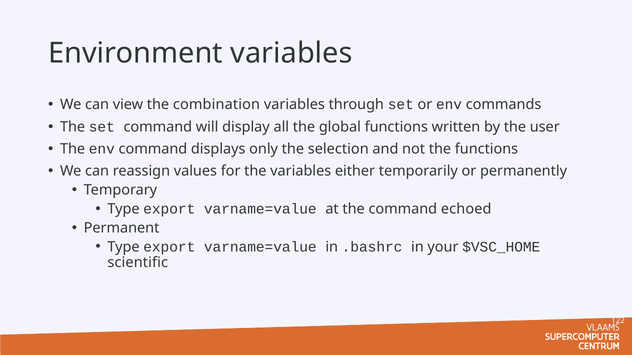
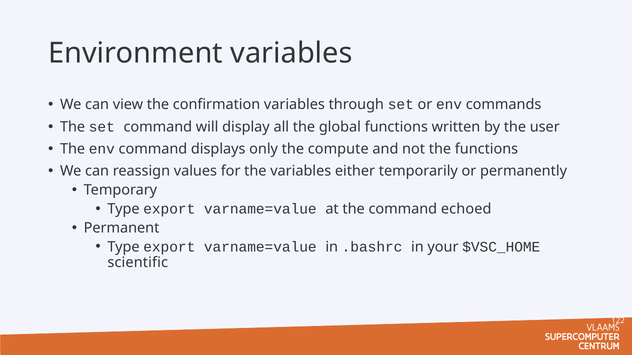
combination: combination -> confirmation (217, 105)
selection: selection -> compute (338, 149)
